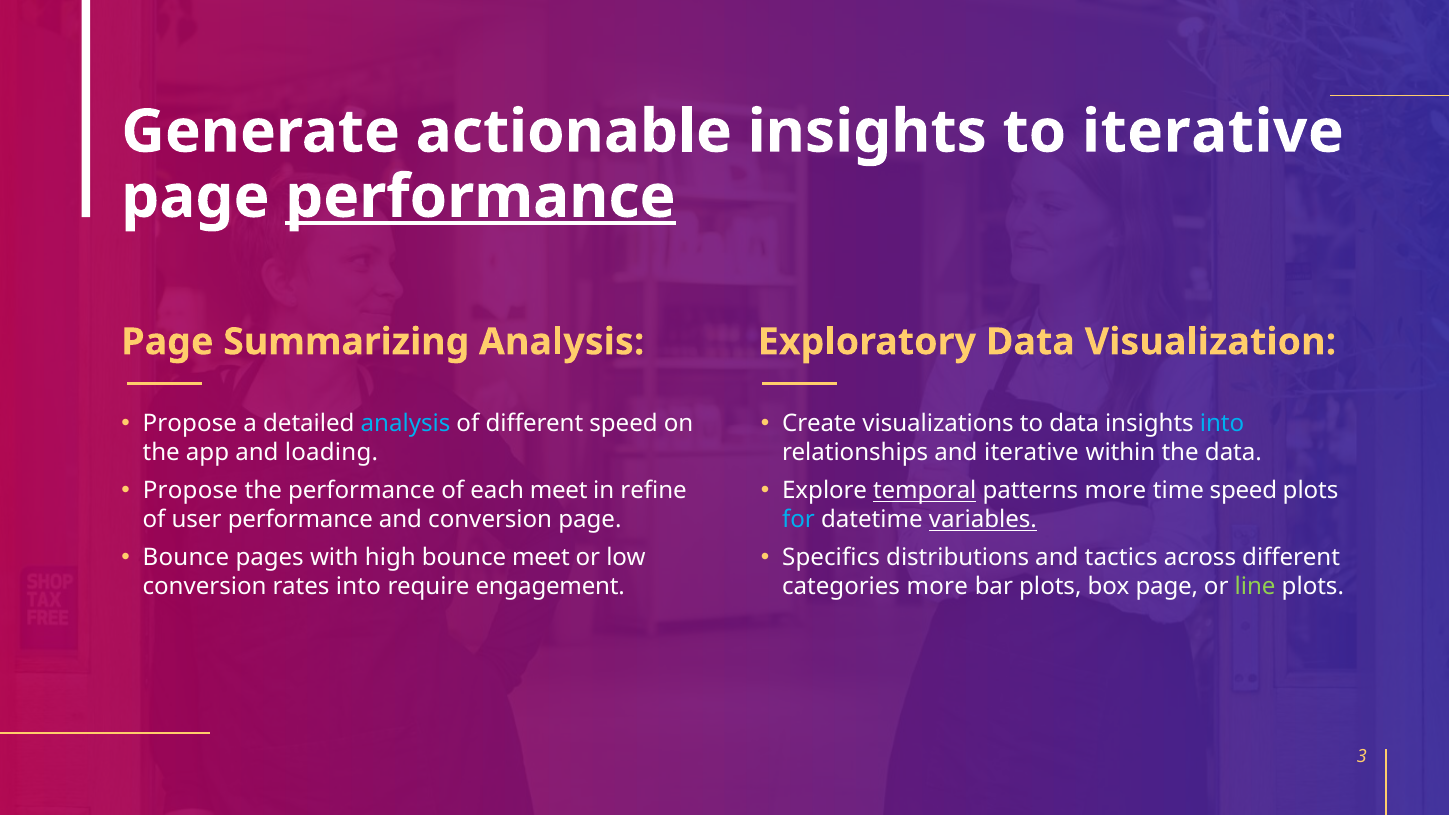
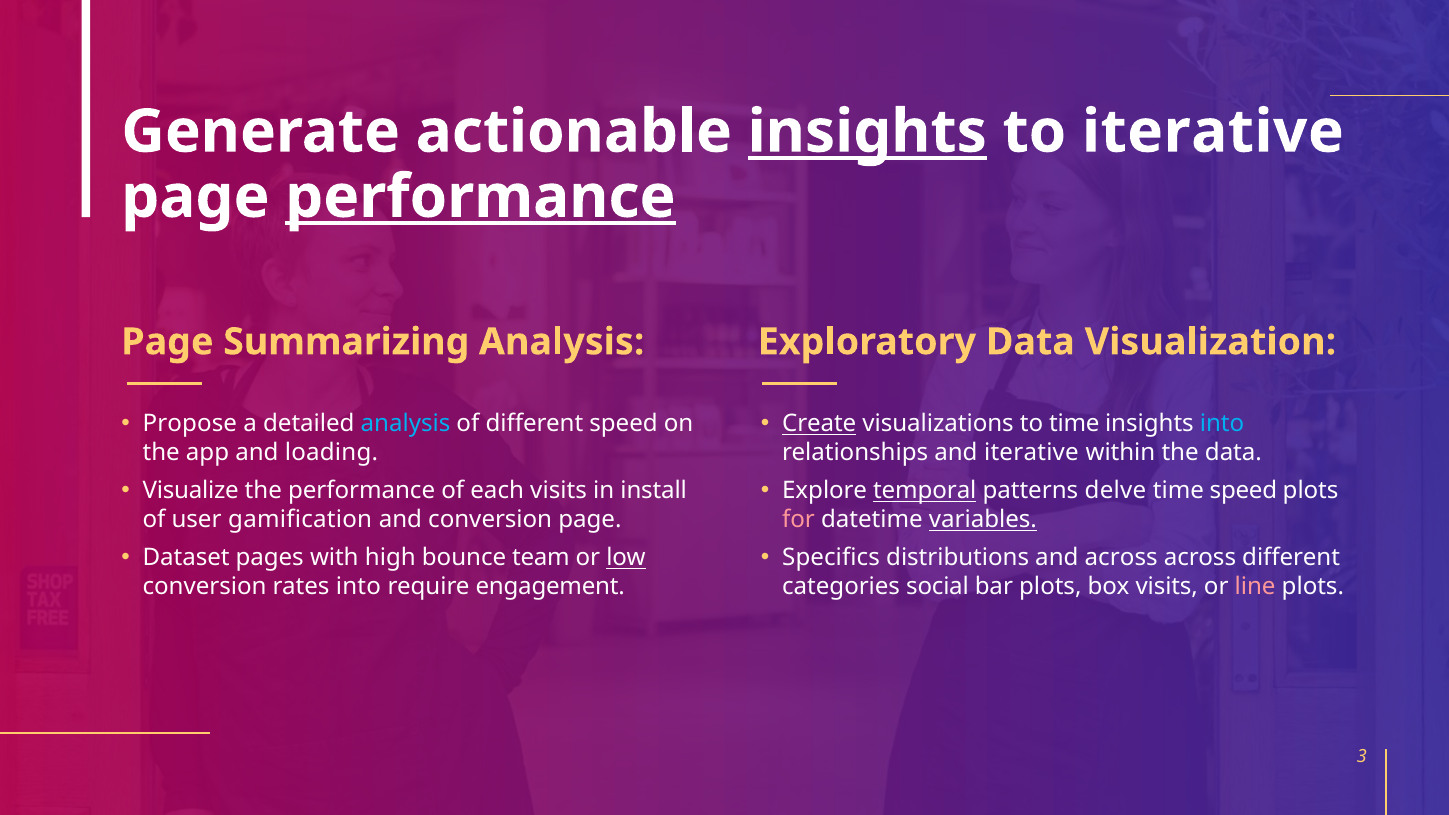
insights underline: none -> present (867, 132)
Create underline: none -> present (819, 424)
to data: data -> time (1074, 424)
Propose: Propose -> Visualize (191, 491)
each meet: meet -> visits (559, 491)
refine: refine -> install (654, 491)
patterns more: more -> delve (1115, 491)
user performance: performance -> gamification (300, 520)
for colour: light blue -> pink (799, 520)
Bounce: Bounce -> Dataset (186, 558)
bounce meet: meet -> team (541, 558)
low underline: none -> present (626, 558)
and tactics: tactics -> across (1121, 558)
categories more: more -> social (938, 587)
box page: page -> visits (1167, 587)
line colour: light green -> pink (1255, 587)
